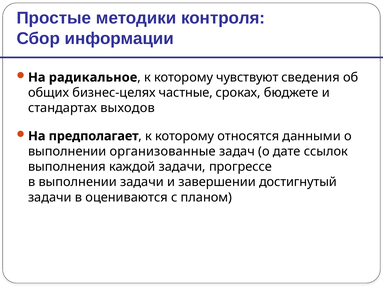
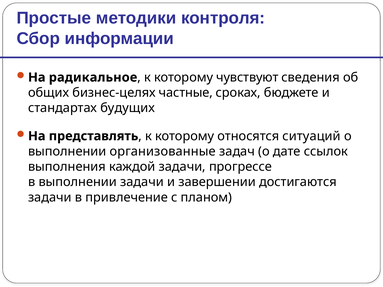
выходов: выходов -> будущих (128, 108)
предполагает: предполагает -> представлять (94, 136)
данными: данными -> ситуаций (312, 136)
достигнутый: достигнутый -> достигаются (298, 182)
оцениваются: оцениваются -> привлечение (127, 197)
